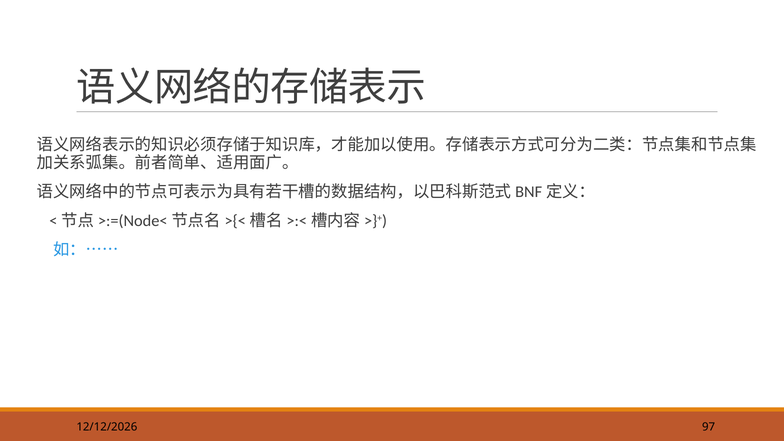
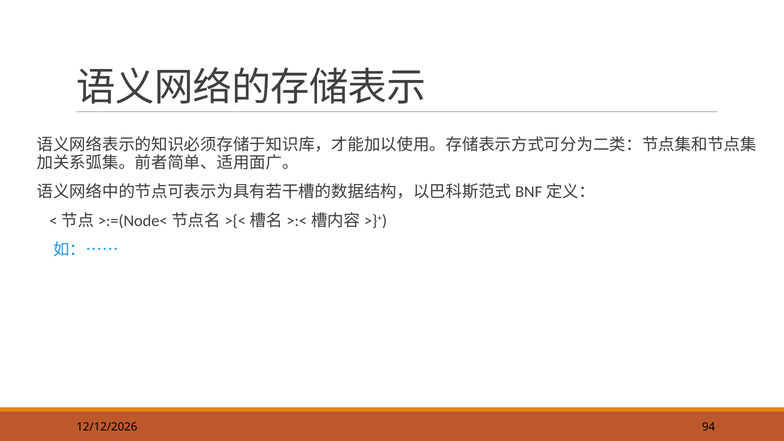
97: 97 -> 94 (709, 427)
